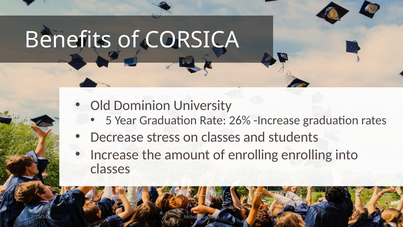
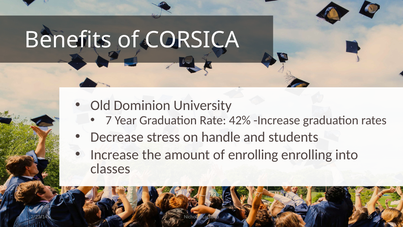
5: 5 -> 7 (109, 120)
26%: 26% -> 42% (240, 120)
on classes: classes -> handle (221, 137)
